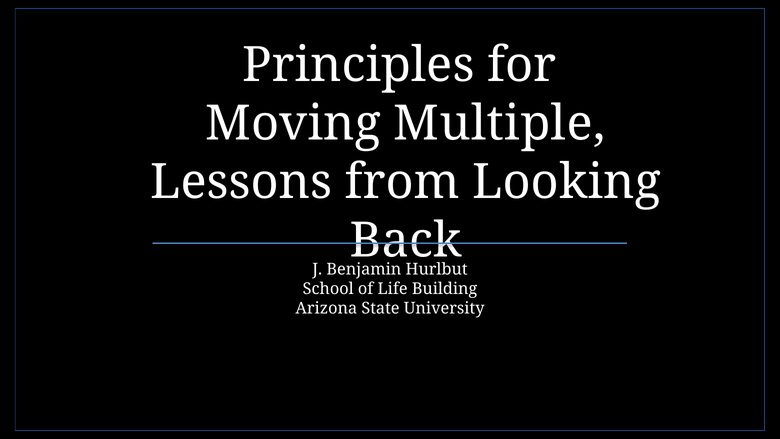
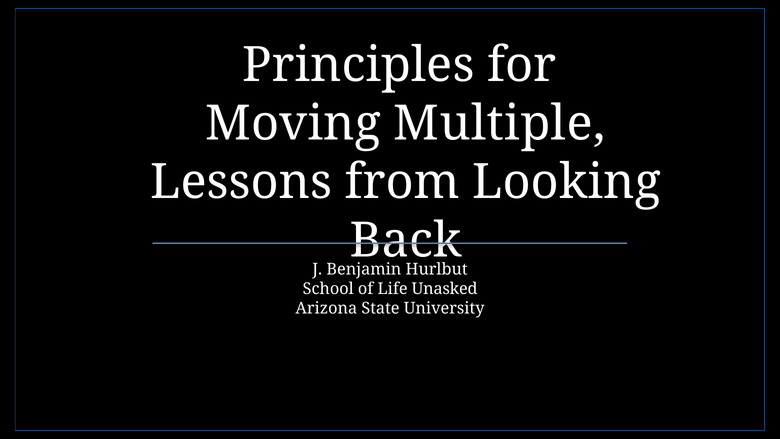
Building: Building -> Unasked (445, 289)
